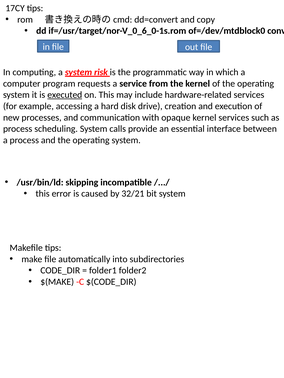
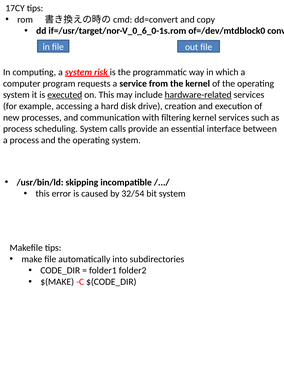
hardware-related underline: none -> present (198, 95)
opaque: opaque -> filtering (176, 118)
32/21: 32/21 -> 32/54 (133, 194)
